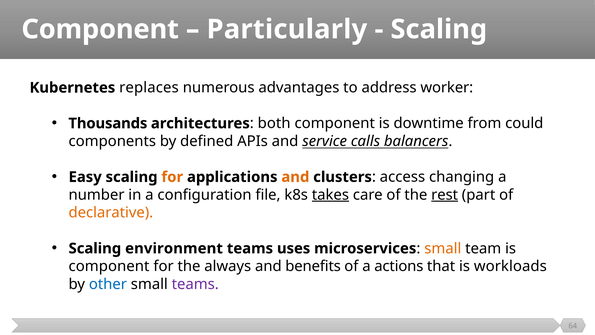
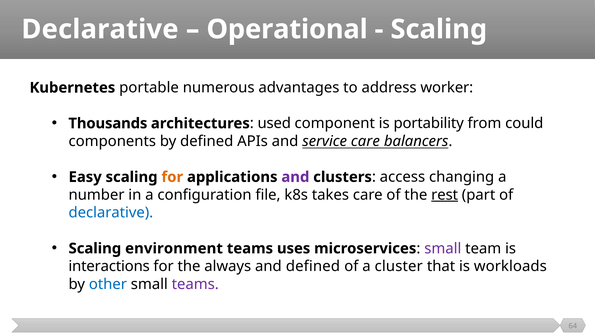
Component: Component -> Declarative (100, 29)
Particularly: Particularly -> Operational (287, 29)
replaces: replaces -> portable (149, 88)
both: both -> used (274, 123)
downtime: downtime -> portability (429, 123)
service calls: calls -> care (365, 141)
and colour: orange -> purple (295, 177)
takes underline: present -> none (330, 195)
declarative colour: orange -> blue (111, 213)
small colour: orange -> purple (443, 248)
component: component -> interactions (109, 266)
and benefits: benefits -> defined (313, 266)
actions: actions -> cluster (399, 266)
